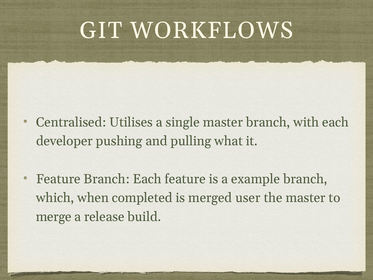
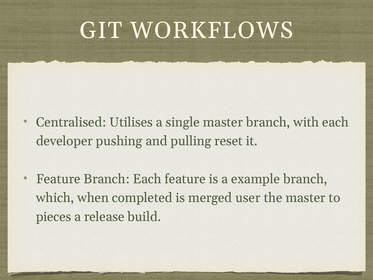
what: what -> reset (229, 141)
merge: merge -> pieces (54, 217)
